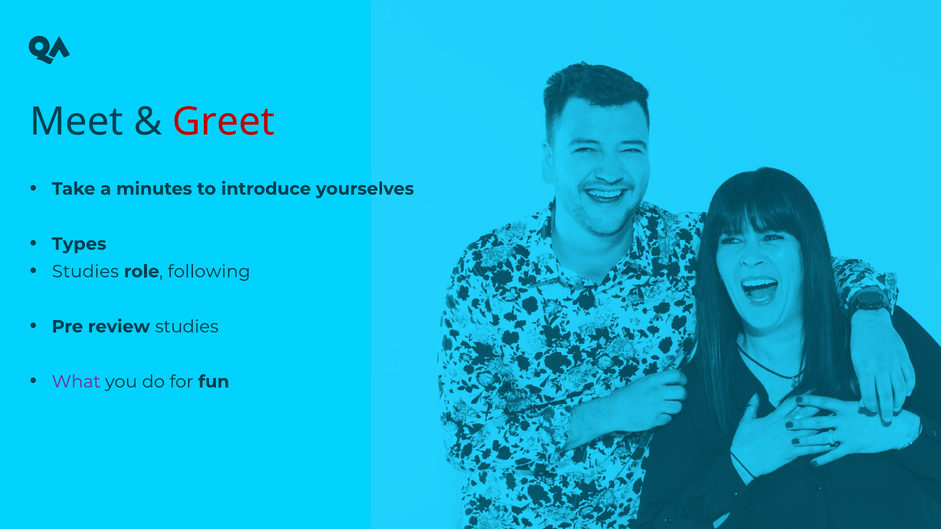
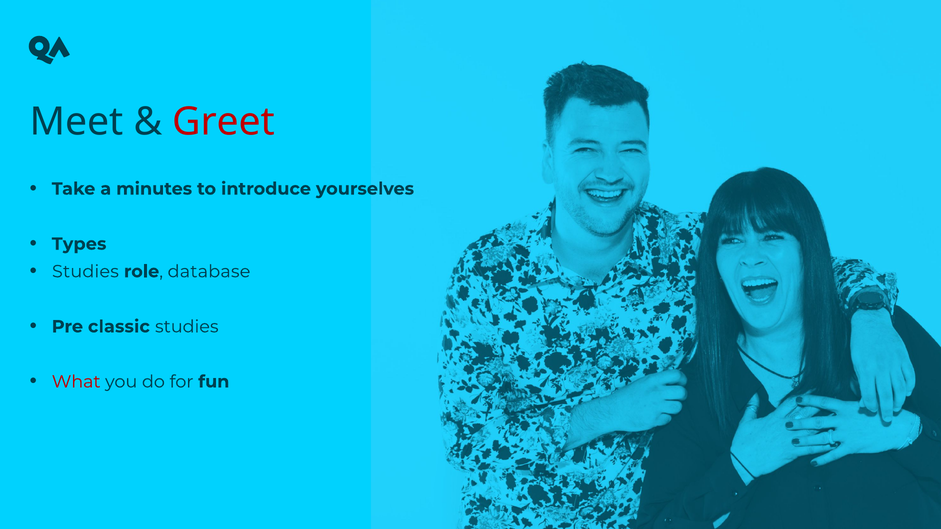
following: following -> database (209, 272)
review: review -> classic (119, 327)
What colour: purple -> red (76, 382)
